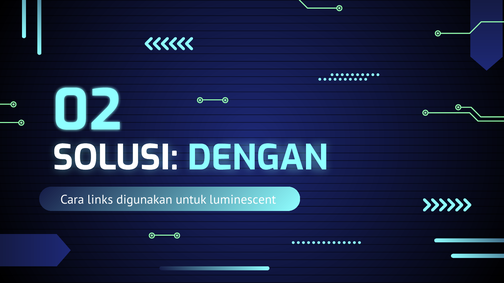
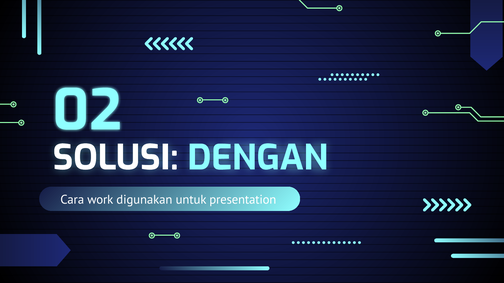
links: links -> work (100, 200)
luminescent: luminescent -> presentation (243, 200)
